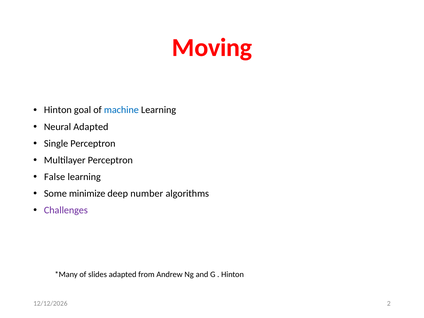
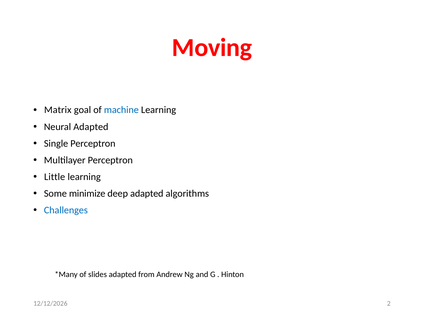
Hinton: Hinton -> Matrix (58, 110)
False: False -> Little (55, 177)
deep number: number -> adapted (147, 194)
Challenges colour: purple -> blue (66, 210)
